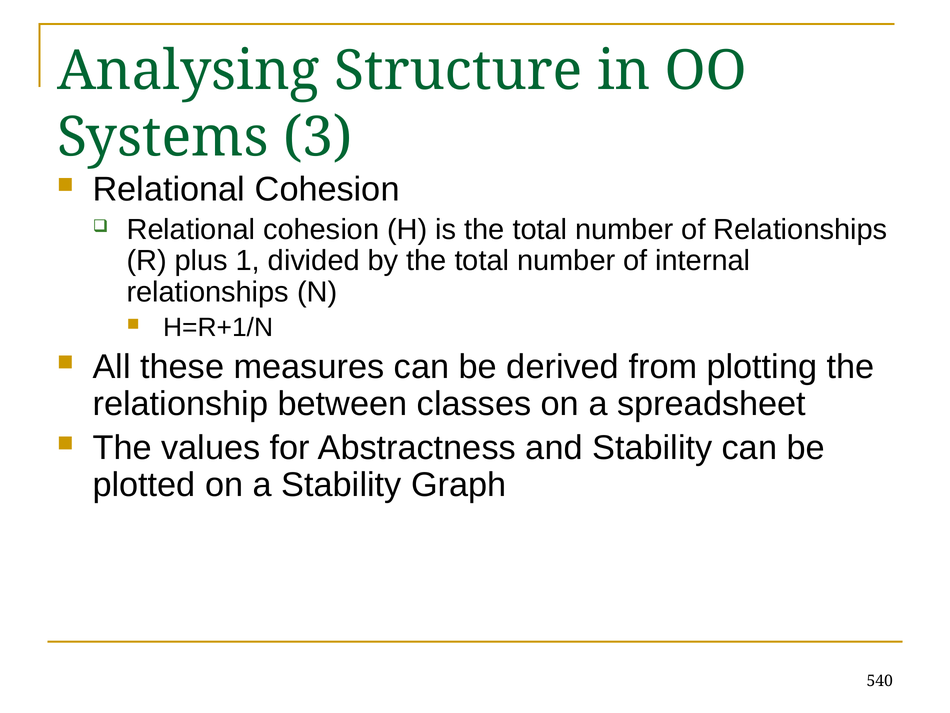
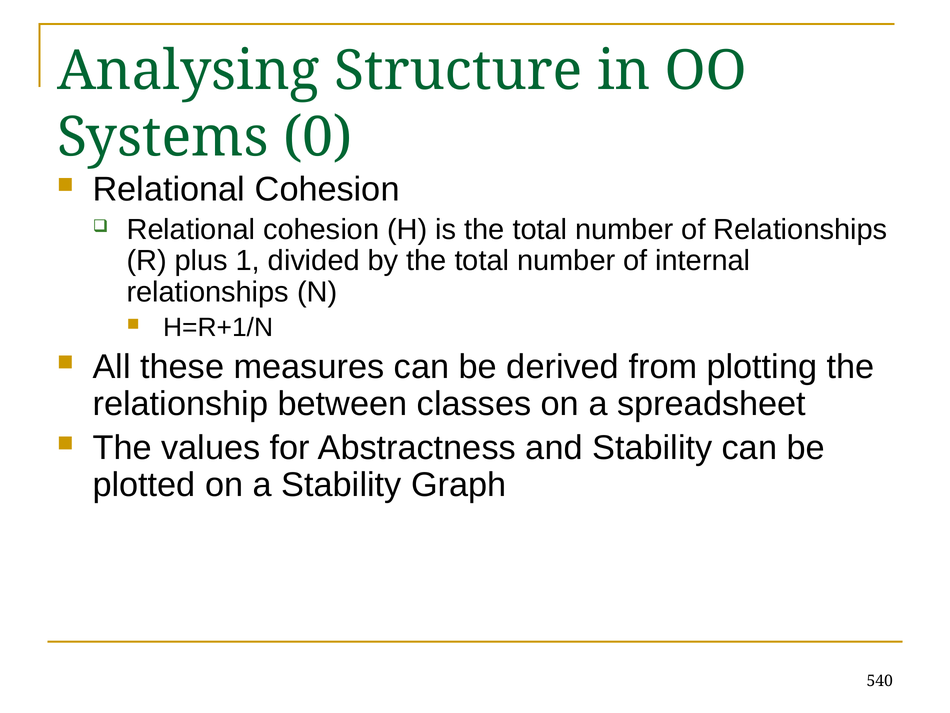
3: 3 -> 0 (318, 137)
